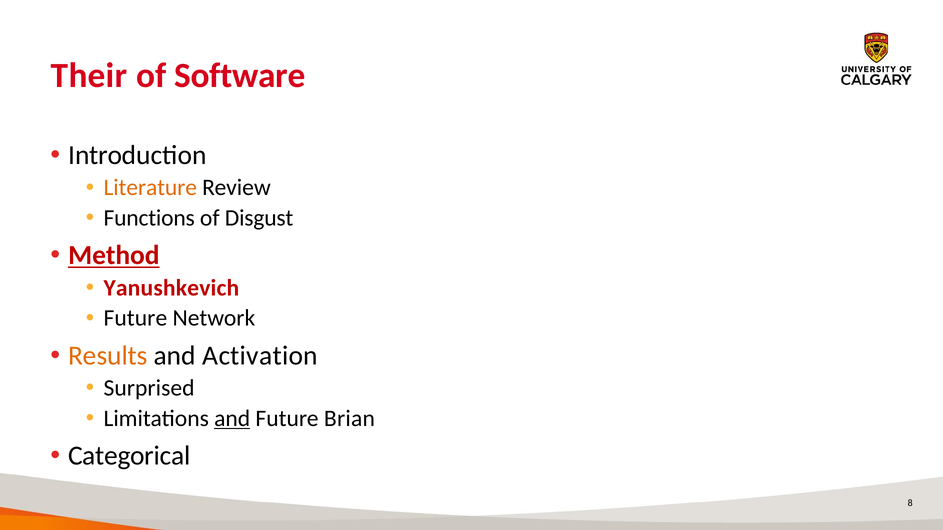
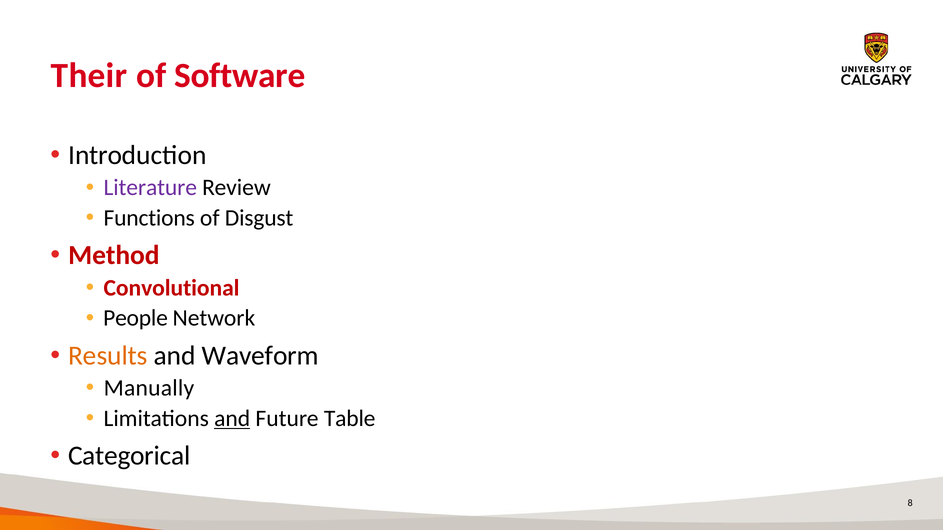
Literature colour: orange -> purple (150, 188)
Method underline: present -> none (114, 256)
Yanushkevich: Yanushkevich -> Convolutional (172, 288)
Future: Future -> People (136, 318)
Activation: Activation -> Waveform (260, 356)
Surprised: Surprised -> Manually (149, 388)
Brian: Brian -> Table (350, 419)
